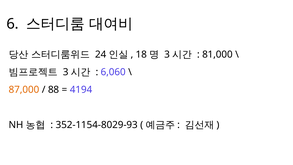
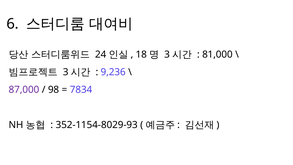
6,060: 6,060 -> 9,236 (113, 72)
87,000 colour: orange -> purple (24, 90)
88: 88 -> 98 (54, 90)
4194: 4194 -> 7834 (81, 90)
